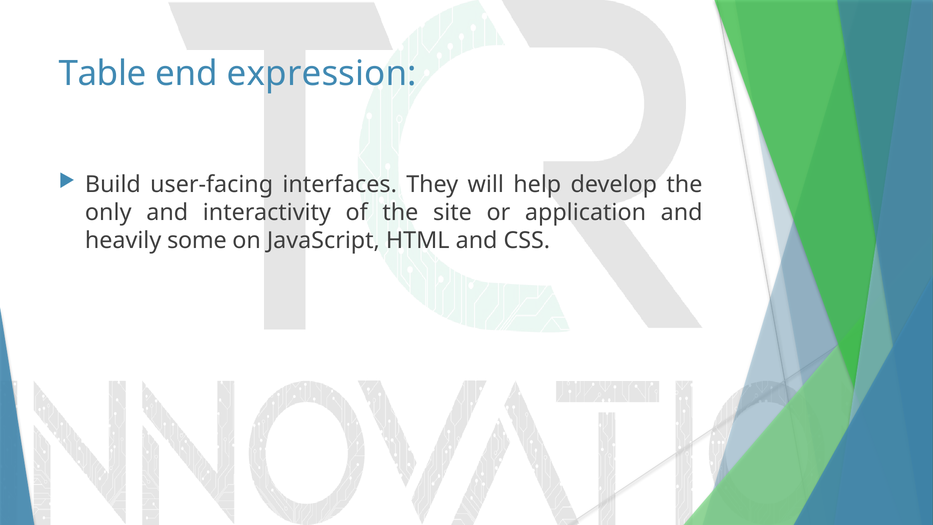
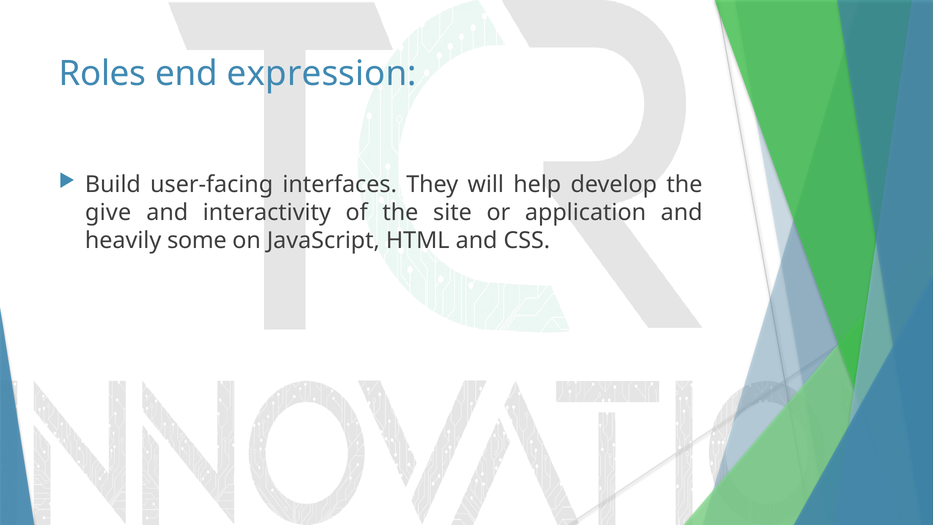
Table: Table -> Roles (102, 74)
only: only -> give (108, 212)
